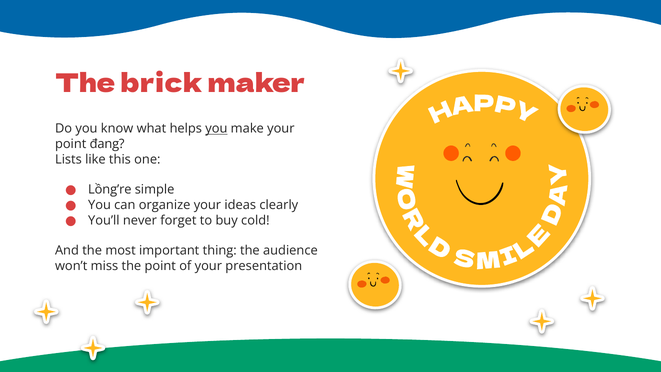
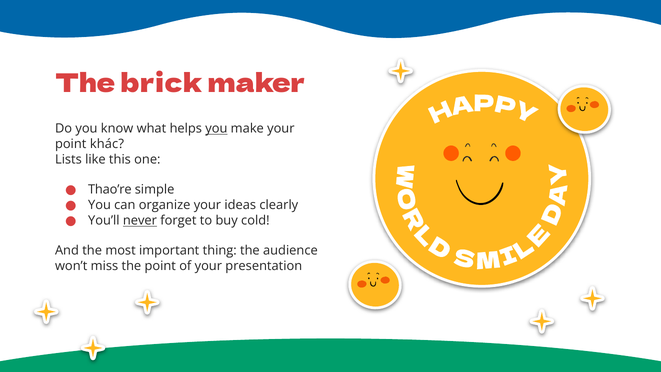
đang: đang -> khác (107, 144)
Lồng’re: Lồng’re -> Thao’re (110, 190)
never underline: none -> present (140, 221)
